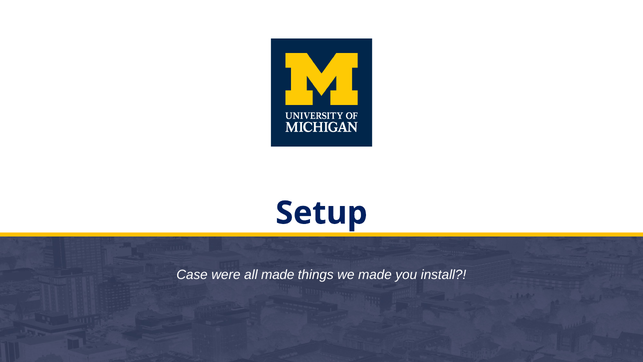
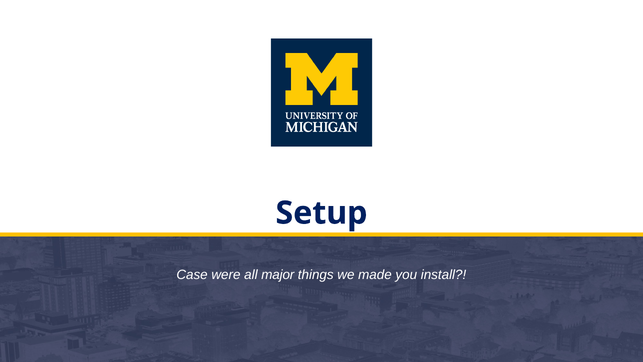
all made: made -> major (278, 274)
